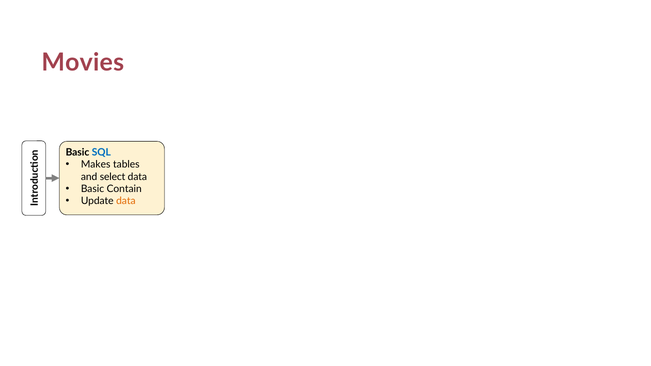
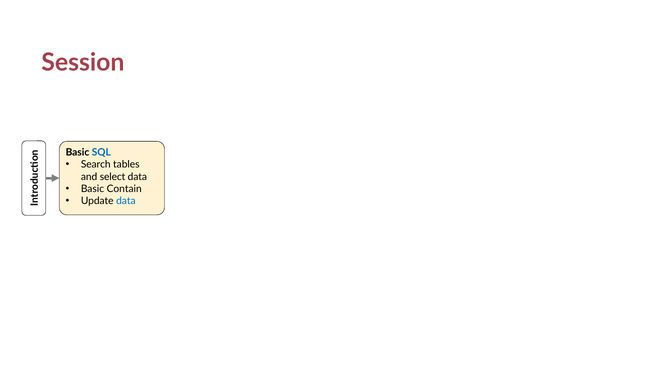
Movies: Movies -> Session (83, 63)
Makes: Makes -> Search (96, 165)
data colour: orange -> blue (126, 201)
